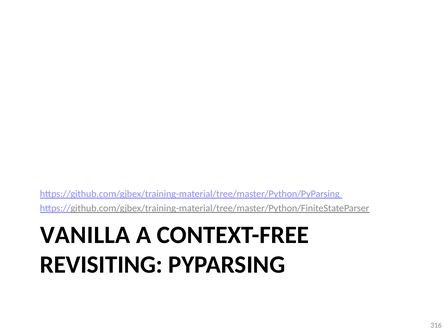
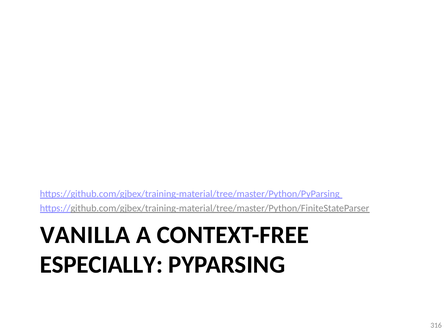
REVISITING: REVISITING -> ESPECIALLY (101, 265)
